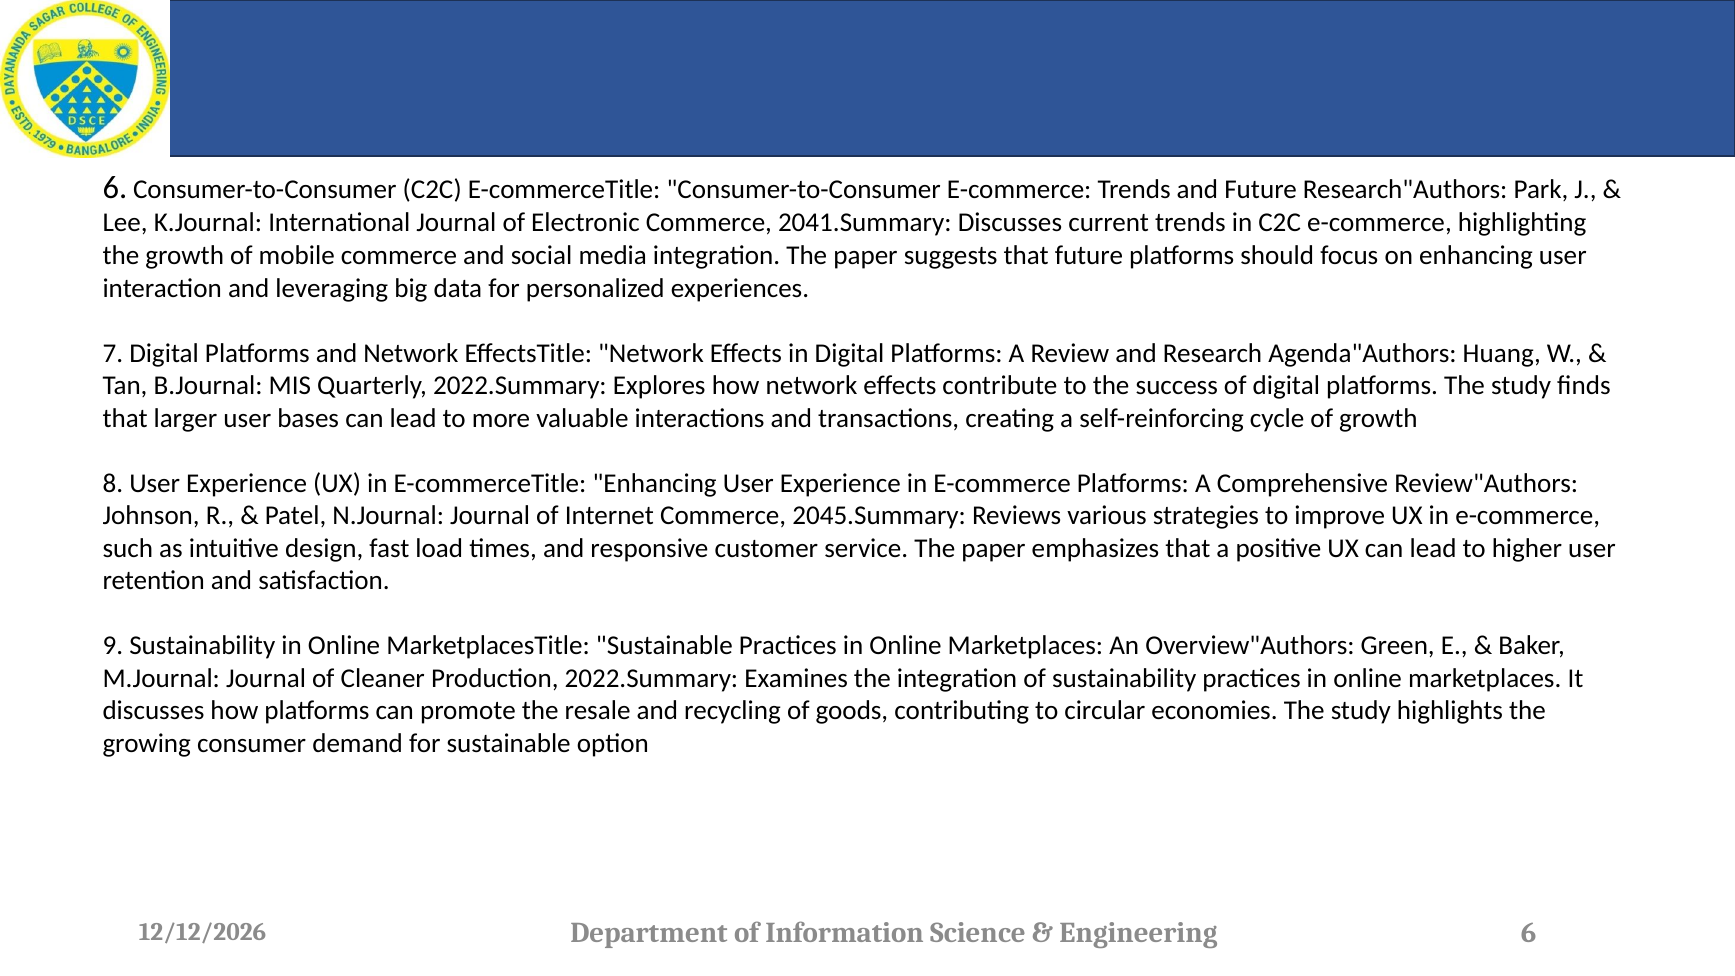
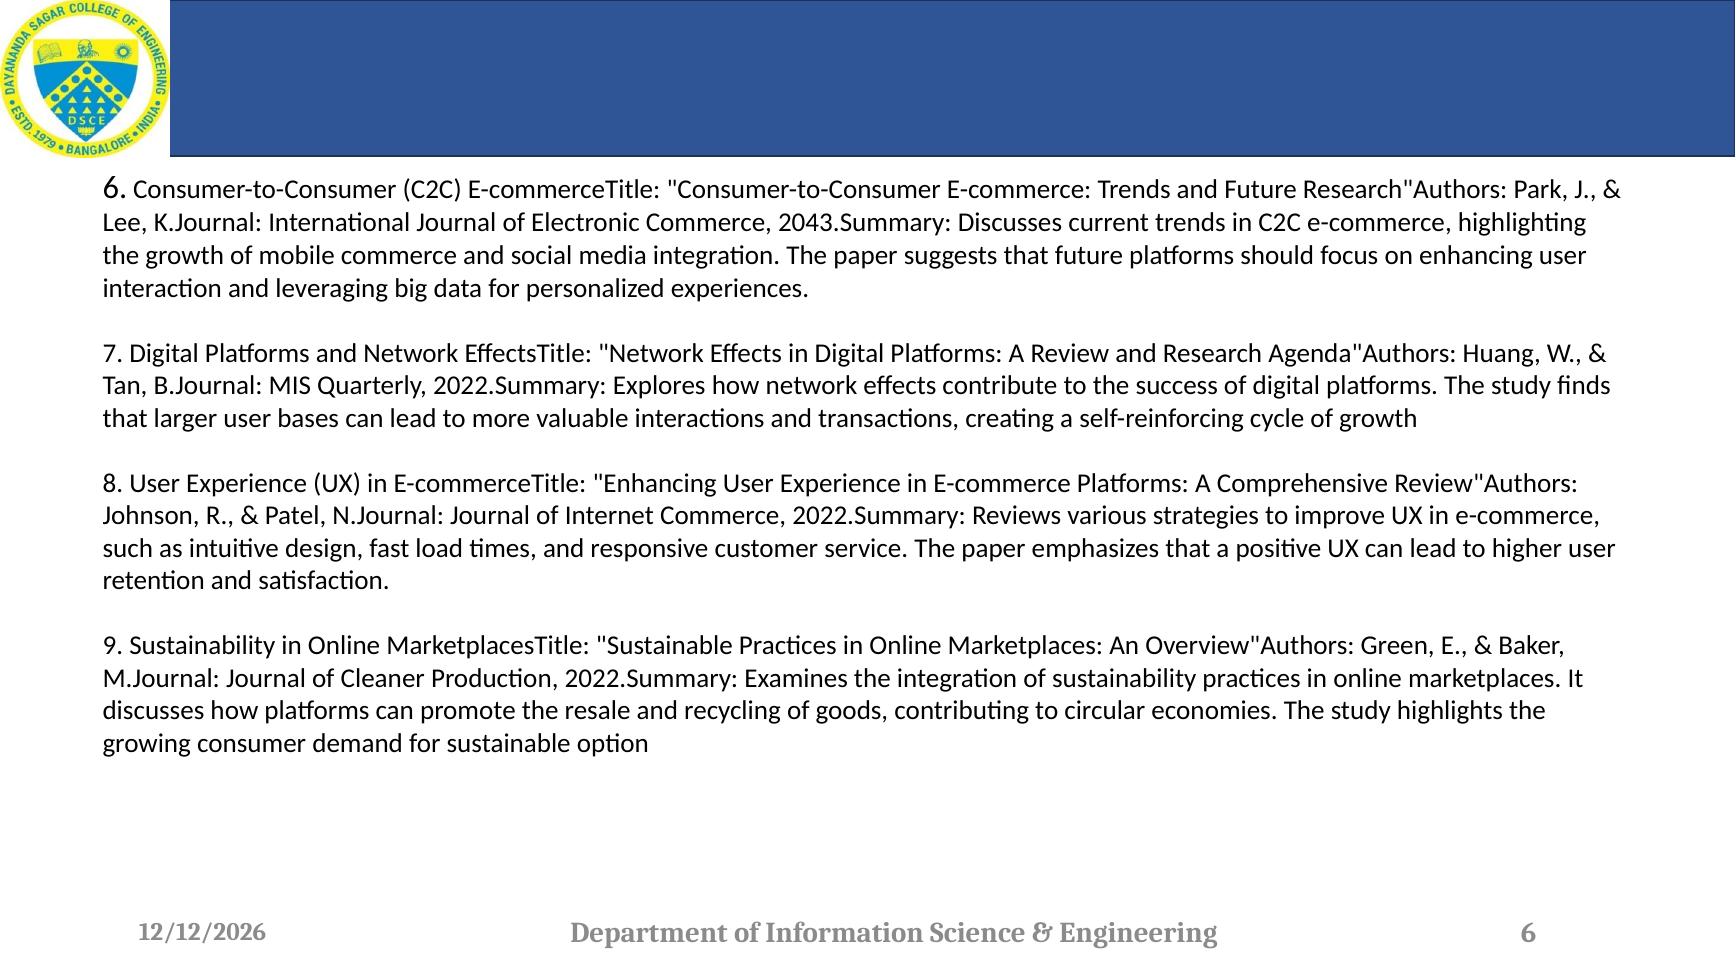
2041.Summary: 2041.Summary -> 2043.Summary (865, 223)
Commerce 2045.Summary: 2045.Summary -> 2022.Summary (879, 516)
